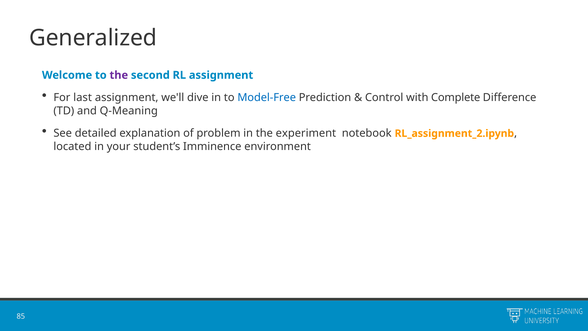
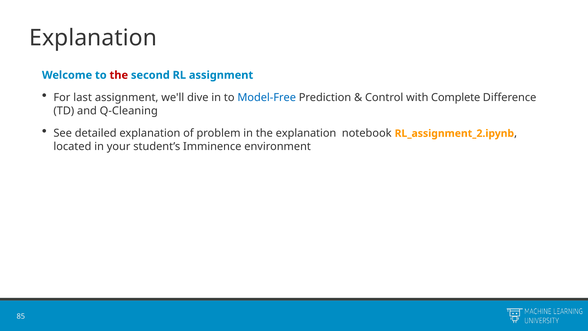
Generalized: Generalized -> Explanation (93, 38)
the colour: purple -> red (119, 75)
Q-Meaning: Q-Meaning -> Q-Cleaning (129, 111)
the experiment: experiment -> explanation (306, 133)
